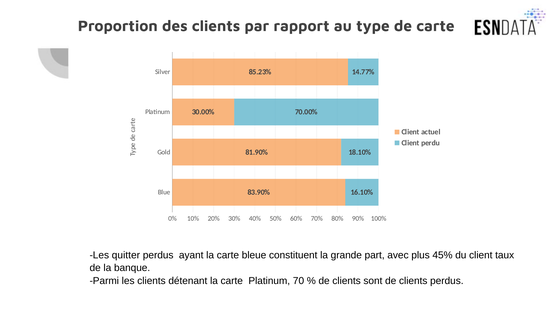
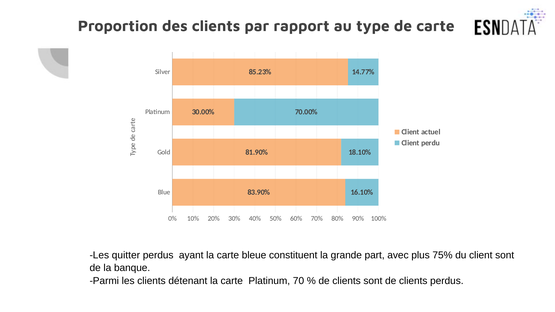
45%: 45% -> 75% (442, 255)
client taux: taux -> sont (505, 255)
